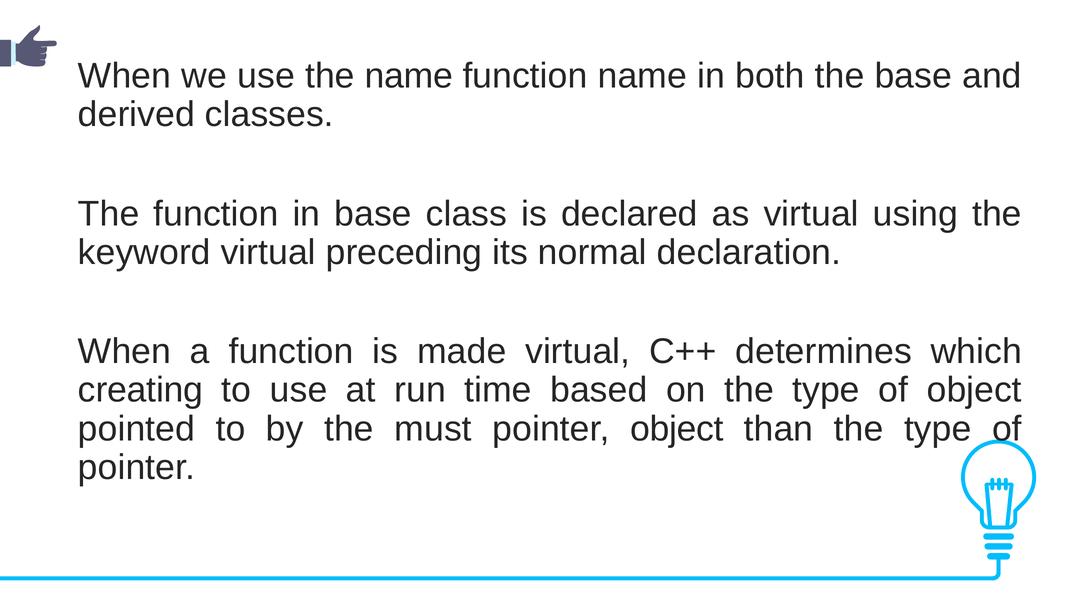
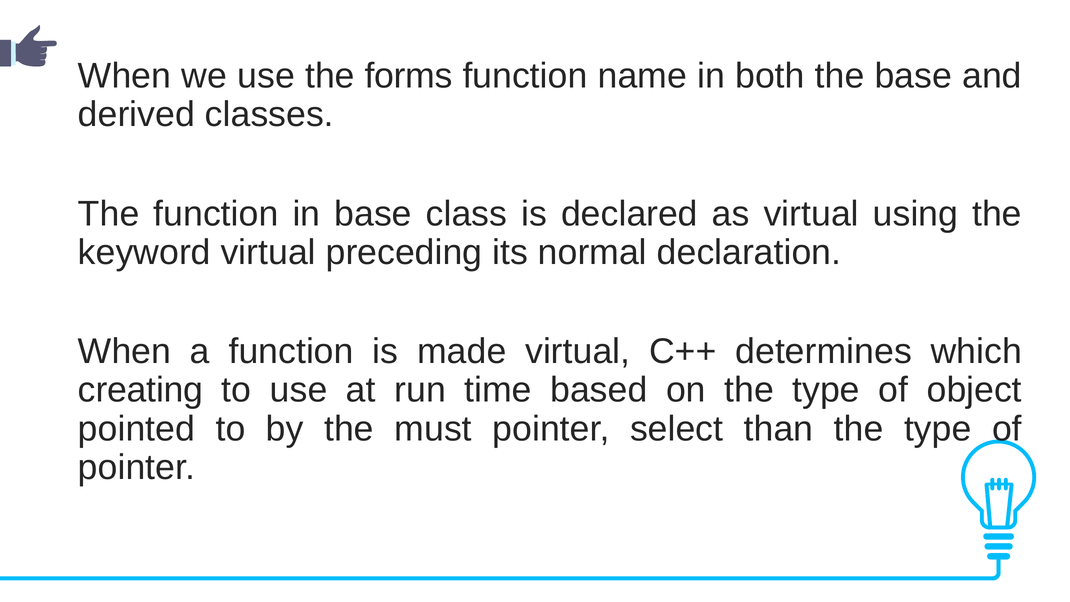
the name: name -> forms (409, 76)
pointer object: object -> select (677, 429)
